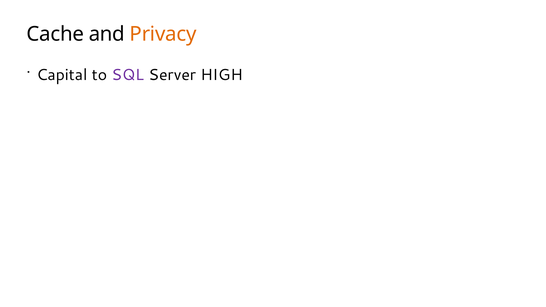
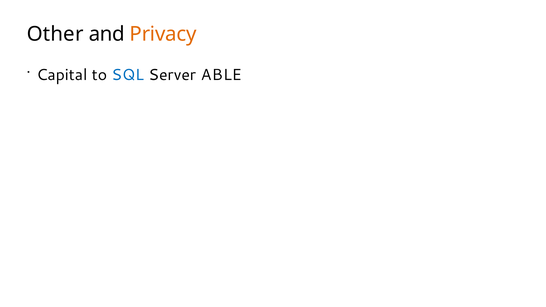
Cache: Cache -> Other (55, 34)
SQL colour: purple -> blue (128, 75)
HIGH: HIGH -> ABLE (221, 75)
